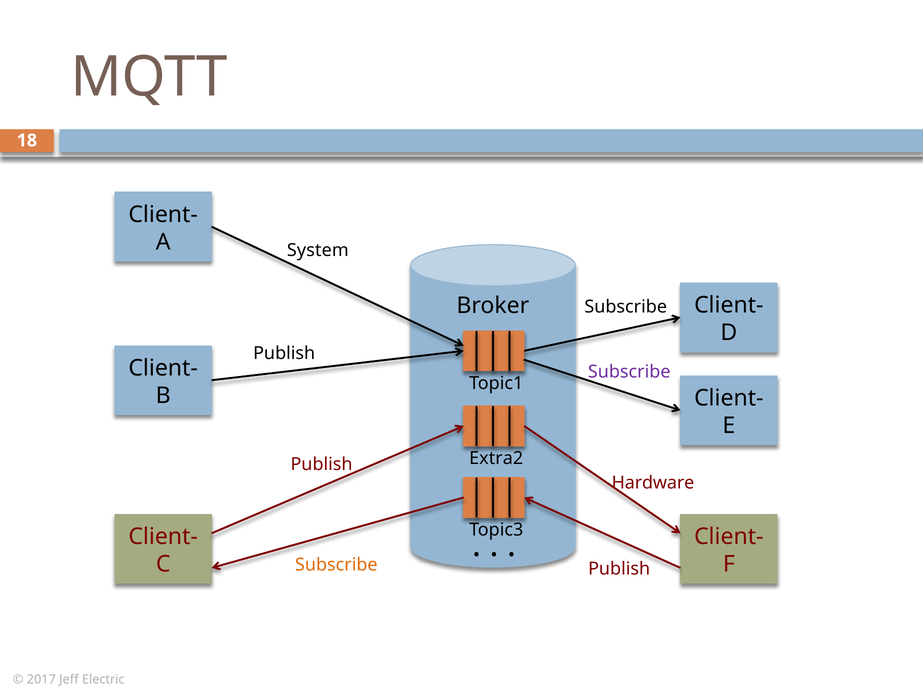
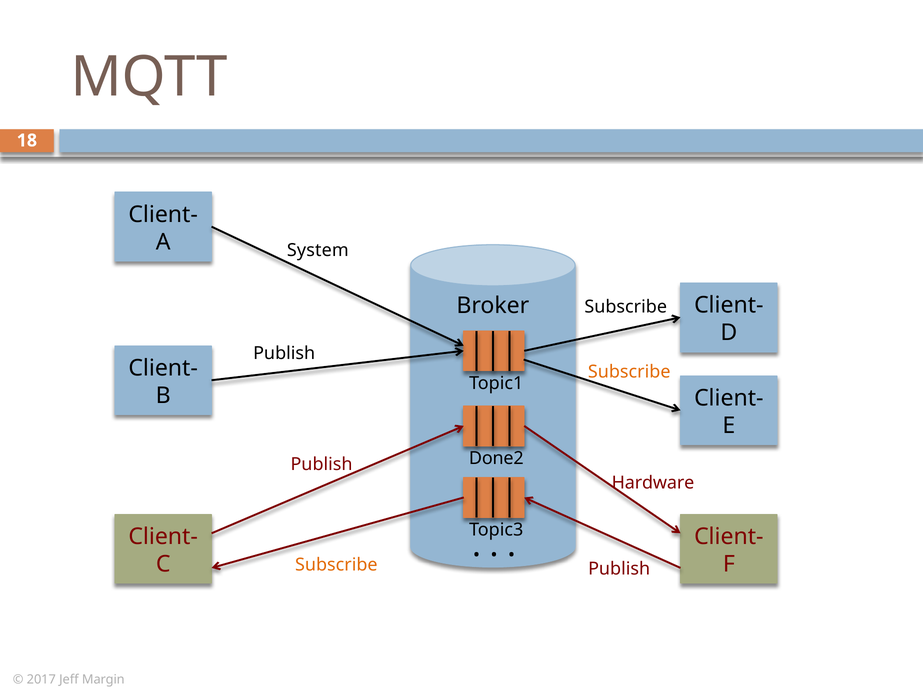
Subscribe colour: purple -> orange (629, 372)
Extra2: Extra2 -> Done2 (496, 459)
Electric: Electric -> Margin (103, 680)
